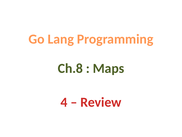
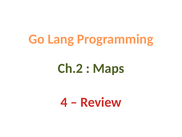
Ch.8: Ch.8 -> Ch.2 (70, 68)
